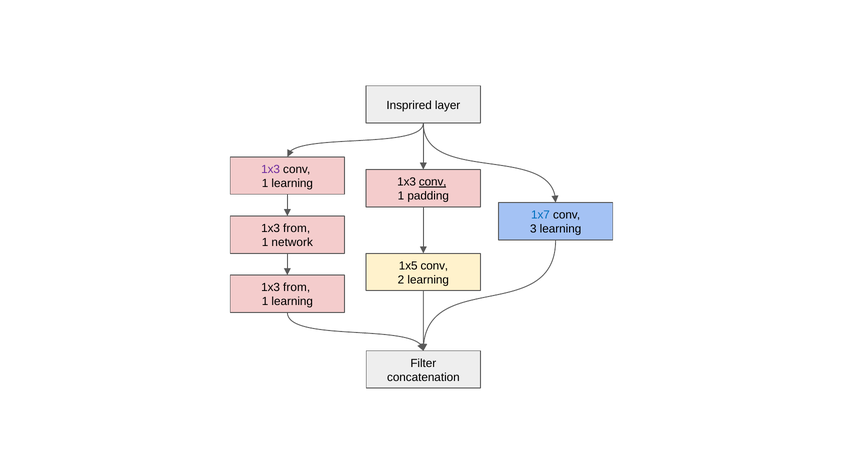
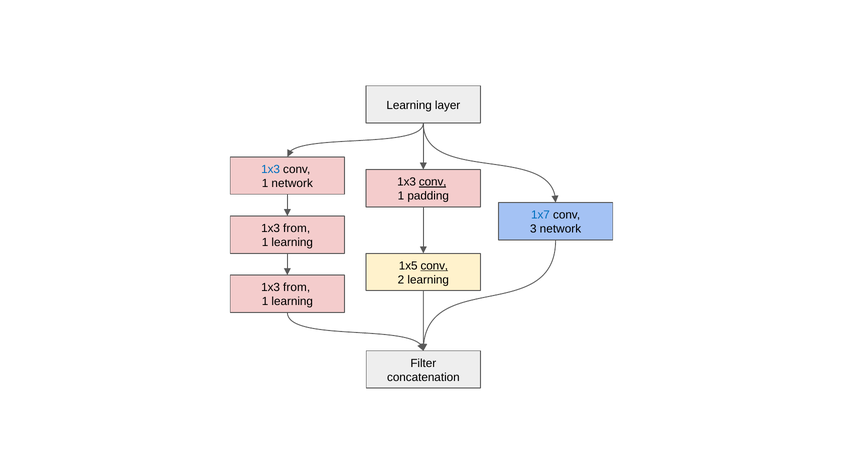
Insprired: Insprired -> Learning (409, 105)
1x3 colour: purple -> blue (271, 169)
learning: learning -> network (292, 184)
3 learning: learning -> network (560, 229)
network: network -> learning (292, 243)
conv underline: none -> present (434, 266)
